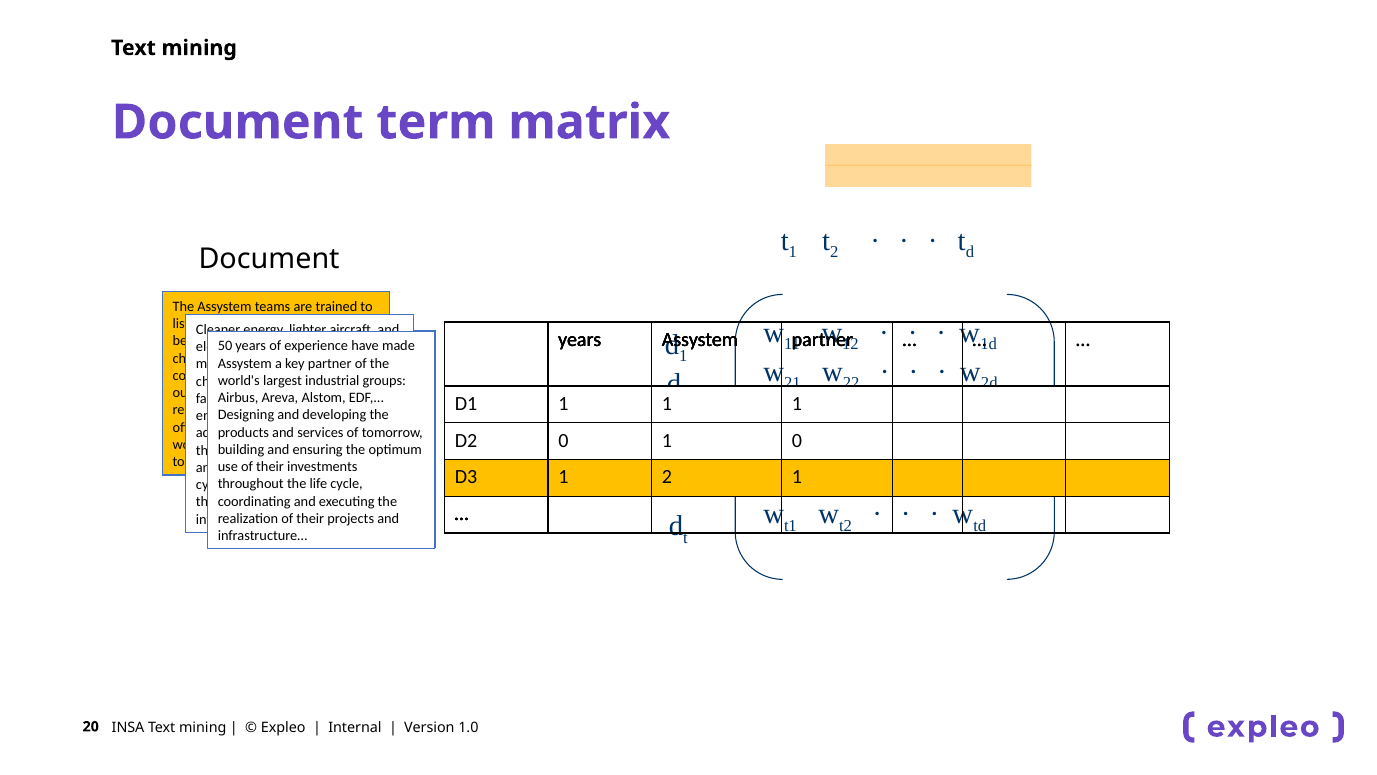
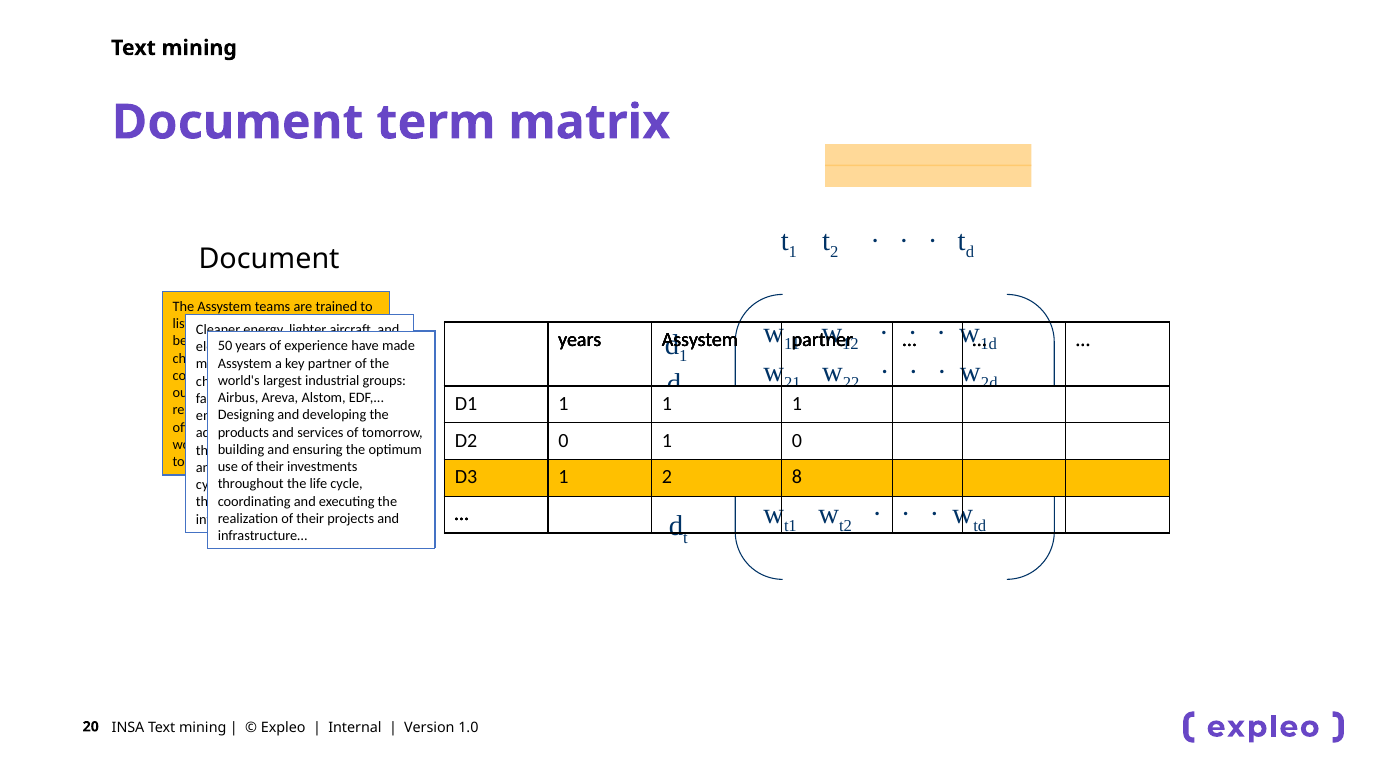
2 1: 1 -> 8 (797, 477)
